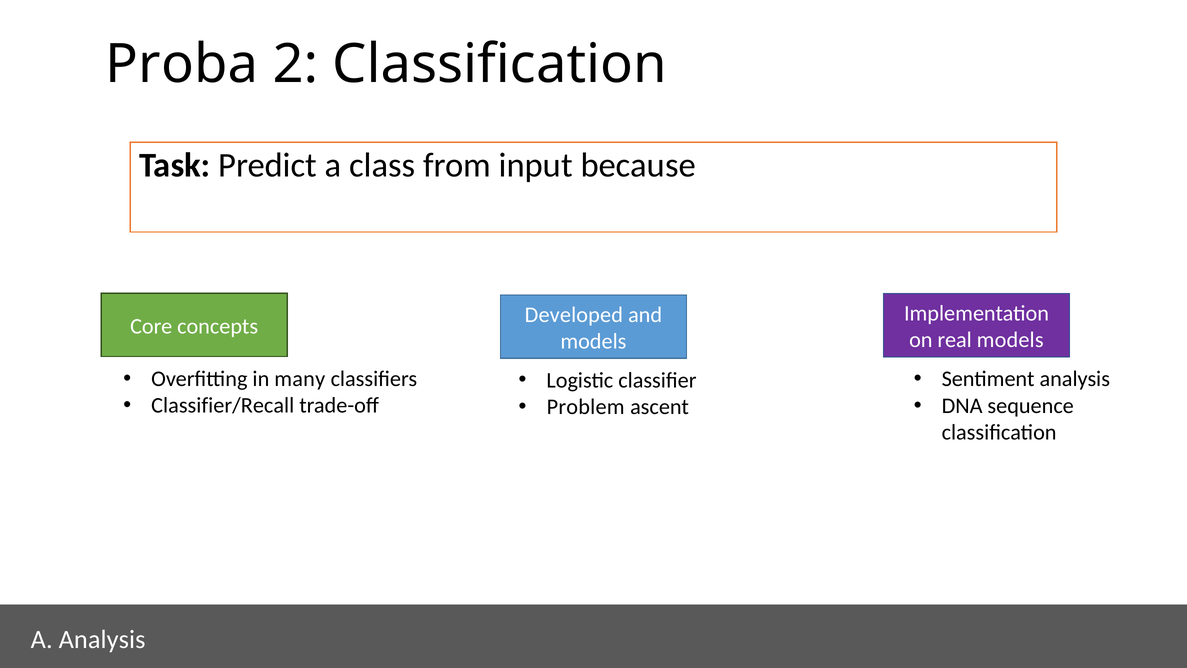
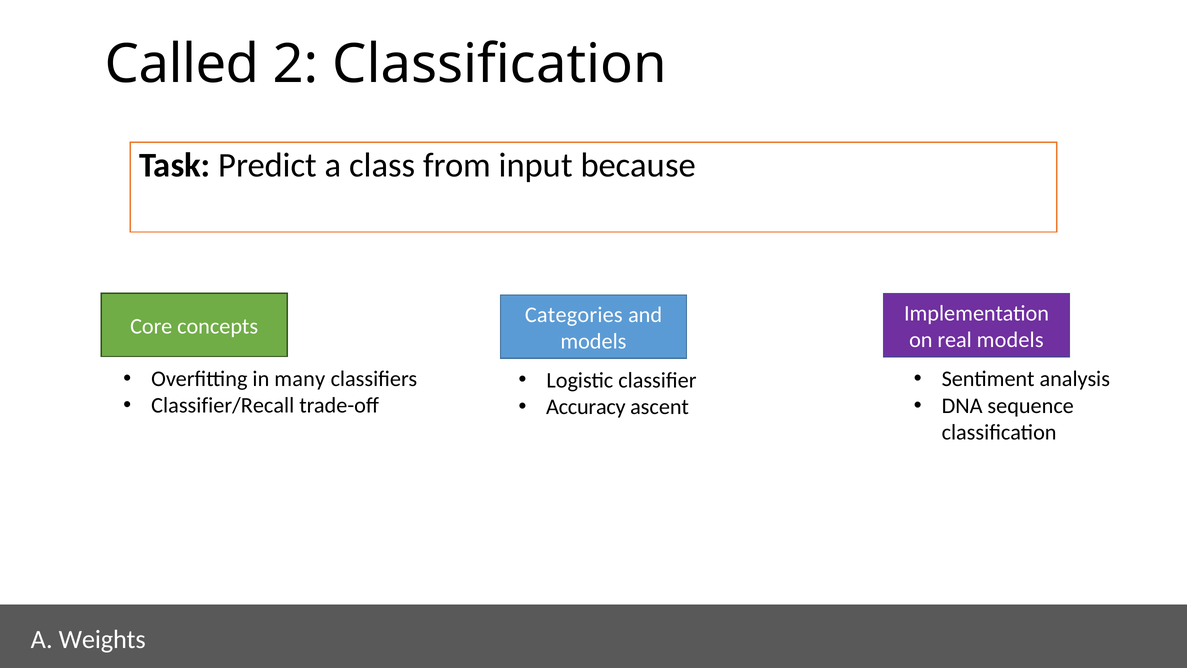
Proba: Proba -> Called (182, 64)
Developed: Developed -> Categories (574, 315)
Problem: Problem -> Accuracy (586, 407)
A Analysis: Analysis -> Weights (102, 639)
